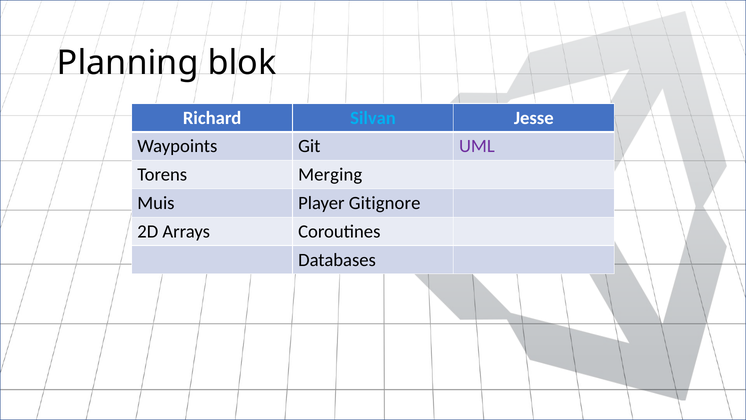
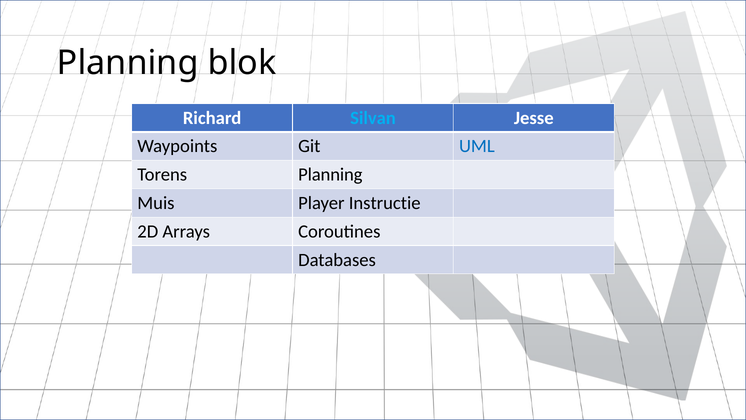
UML colour: purple -> blue (477, 146)
Torens Merging: Merging -> Planning (330, 175)
Gitignore: Gitignore -> Instructie (385, 203)
